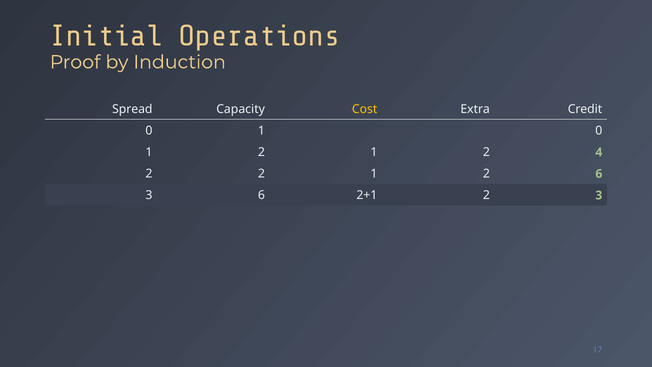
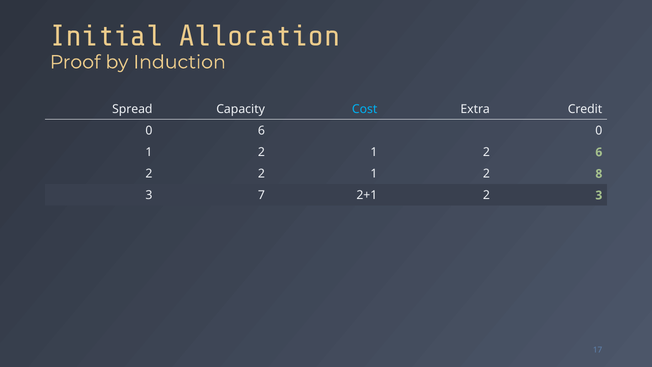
Operations: Operations -> Allocation (260, 36)
Cost colour: yellow -> light blue (365, 109)
1: 1 -> 6 (261, 131)
2 4: 4 -> 6 (599, 152)
2 6: 6 -> 8 (599, 174)
3 6: 6 -> 7 (261, 195)
